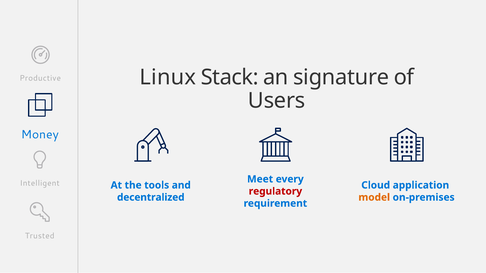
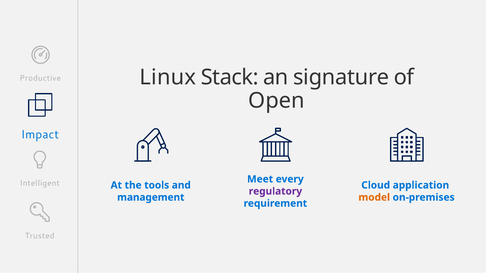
Users: Users -> Open (276, 101)
Money: Money -> Impact (40, 135)
regulatory colour: red -> purple (275, 191)
decentralized: decentralized -> management (151, 198)
